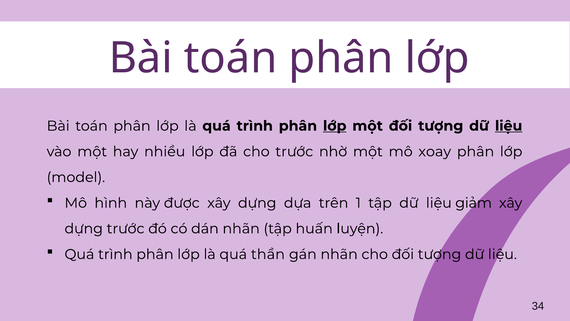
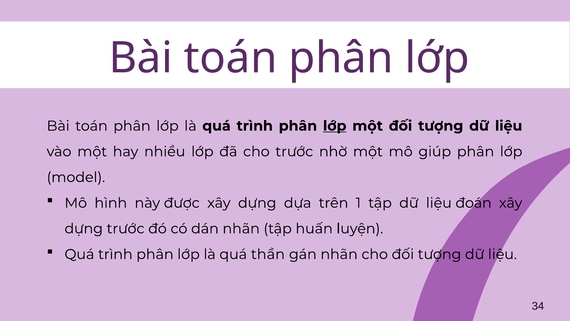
liệu underline: present -> none (509, 126)
xoay: xoay -> giúp (435, 151)
giảm: giảm -> đoán (474, 203)
